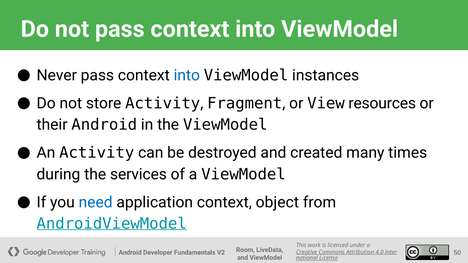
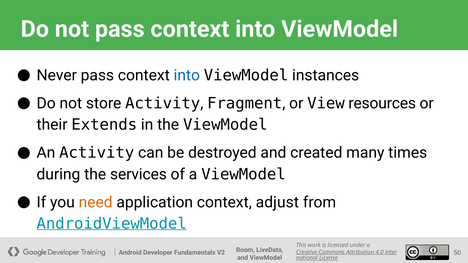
their Android: Android -> Extends (104, 125)
need colour: blue -> orange (96, 203)
object: object -> adjust (277, 203)
